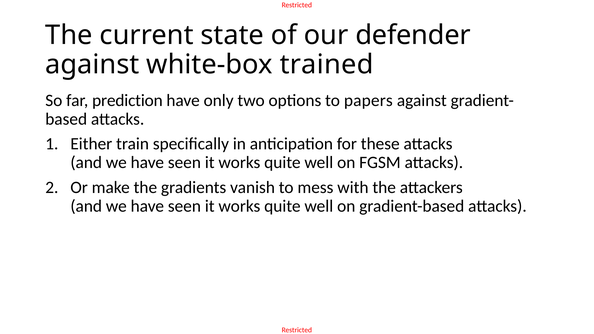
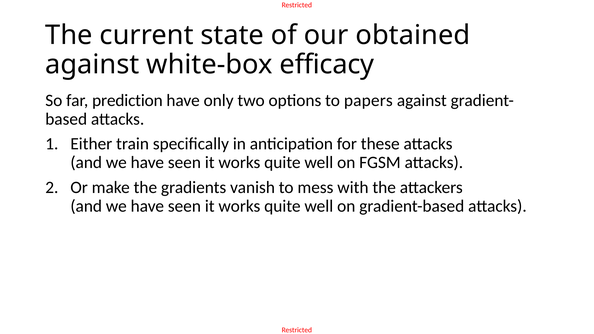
defender: defender -> obtained (413, 35)
trained: trained -> efficacy (327, 65)
